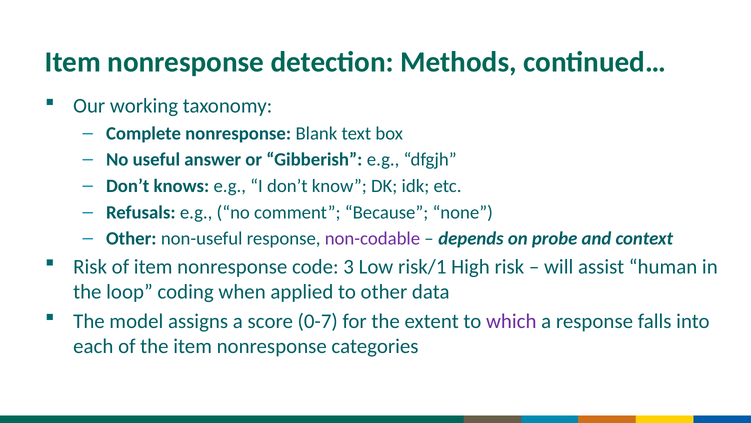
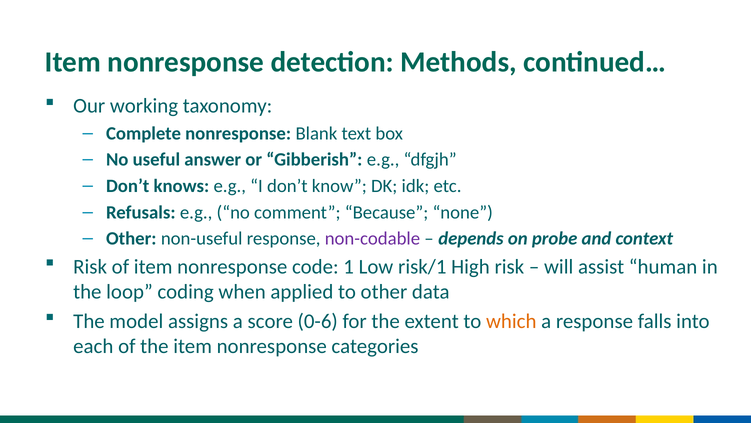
3: 3 -> 1 (349, 267)
0-7: 0-7 -> 0-6 (318, 321)
which colour: purple -> orange (511, 321)
